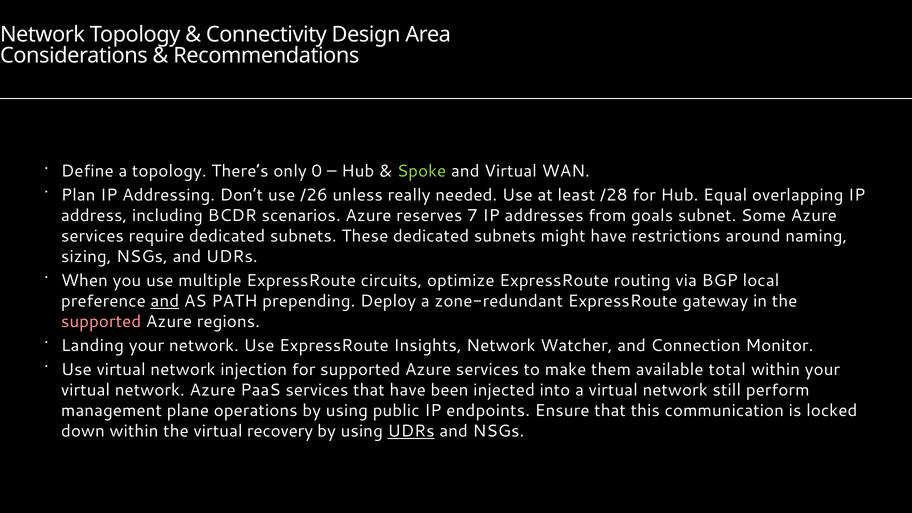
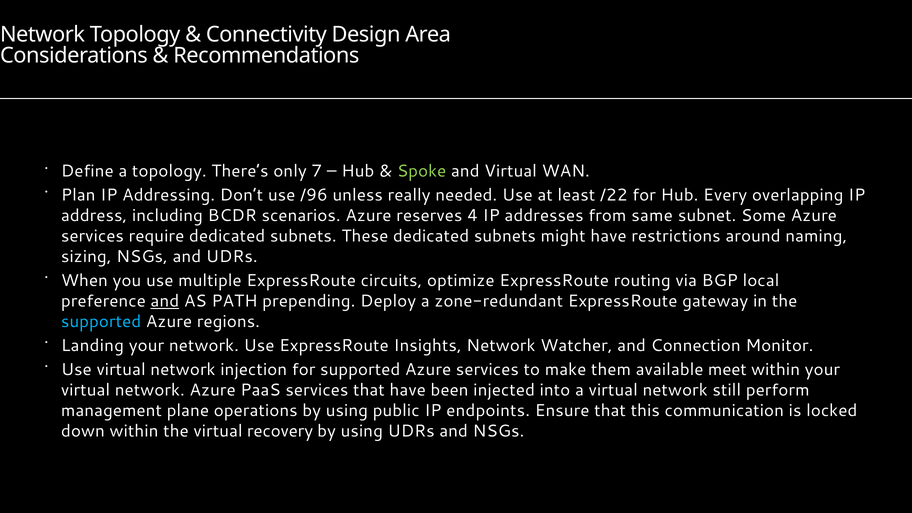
0: 0 -> 7 (317, 171)
/26: /26 -> /96 (314, 195)
/28: /28 -> /22 (614, 195)
Equal: Equal -> Every (725, 195)
7: 7 -> 4 (472, 216)
goals: goals -> same (652, 216)
supported colour: pink -> light blue (101, 322)
total: total -> meet (727, 369)
UDRs underline: present -> none (411, 431)
